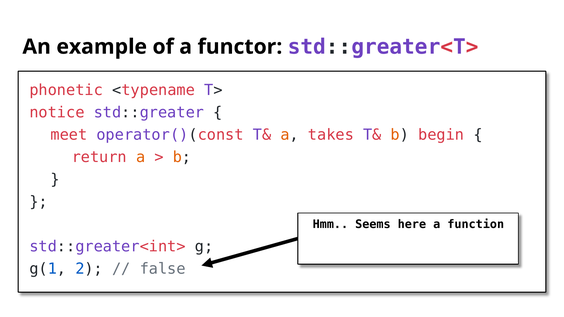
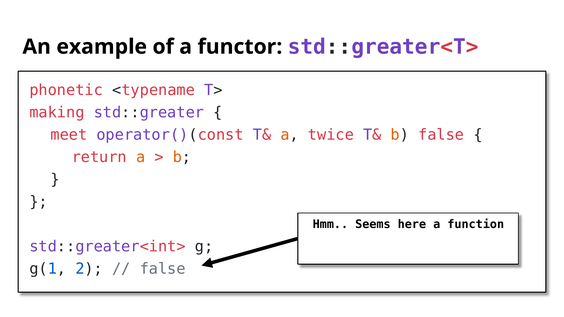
notice: notice -> making (57, 112)
takes: takes -> twice (331, 135)
b begin: begin -> false (441, 135)
